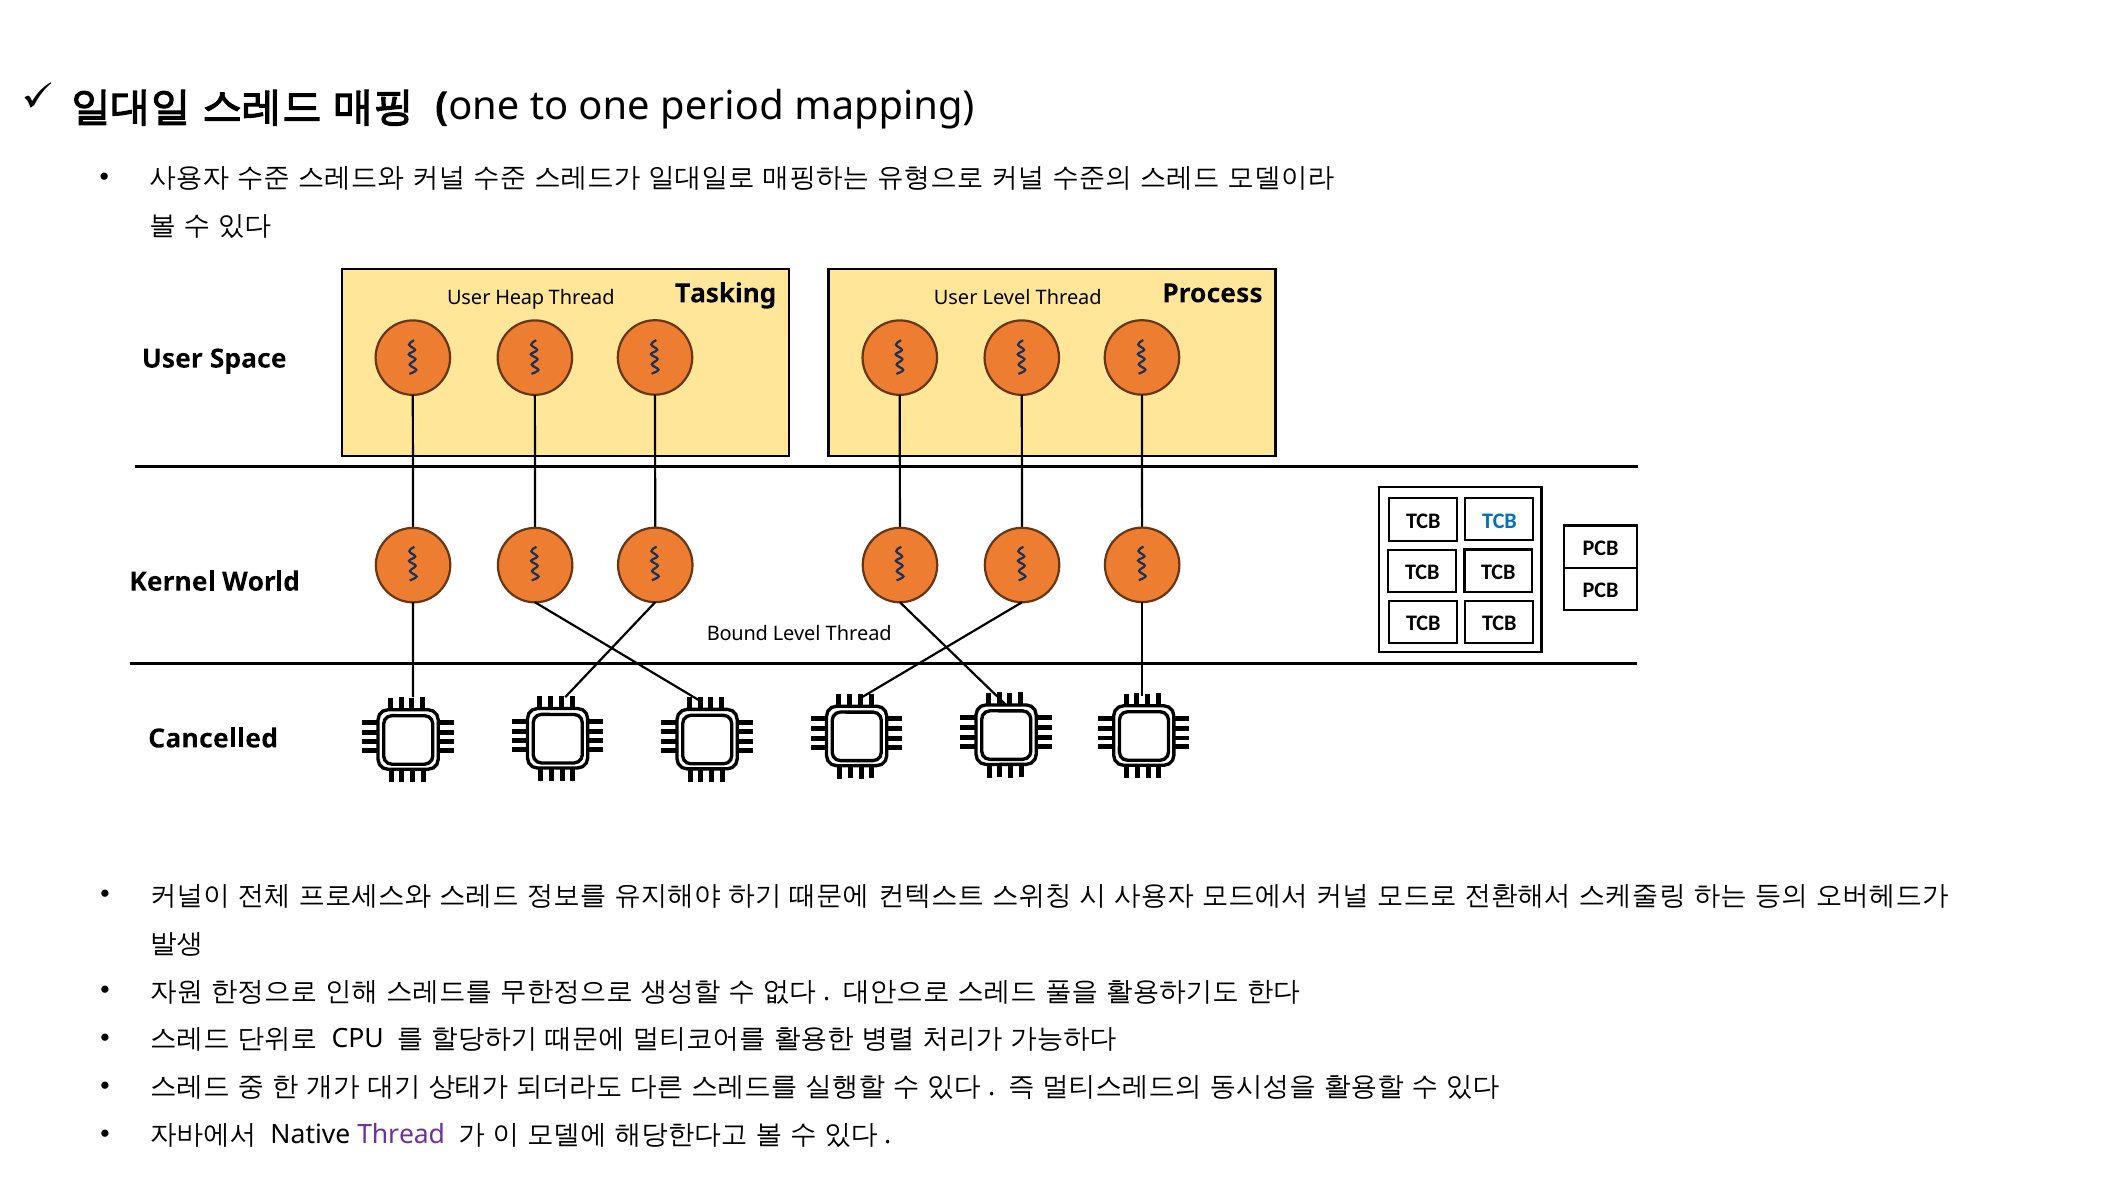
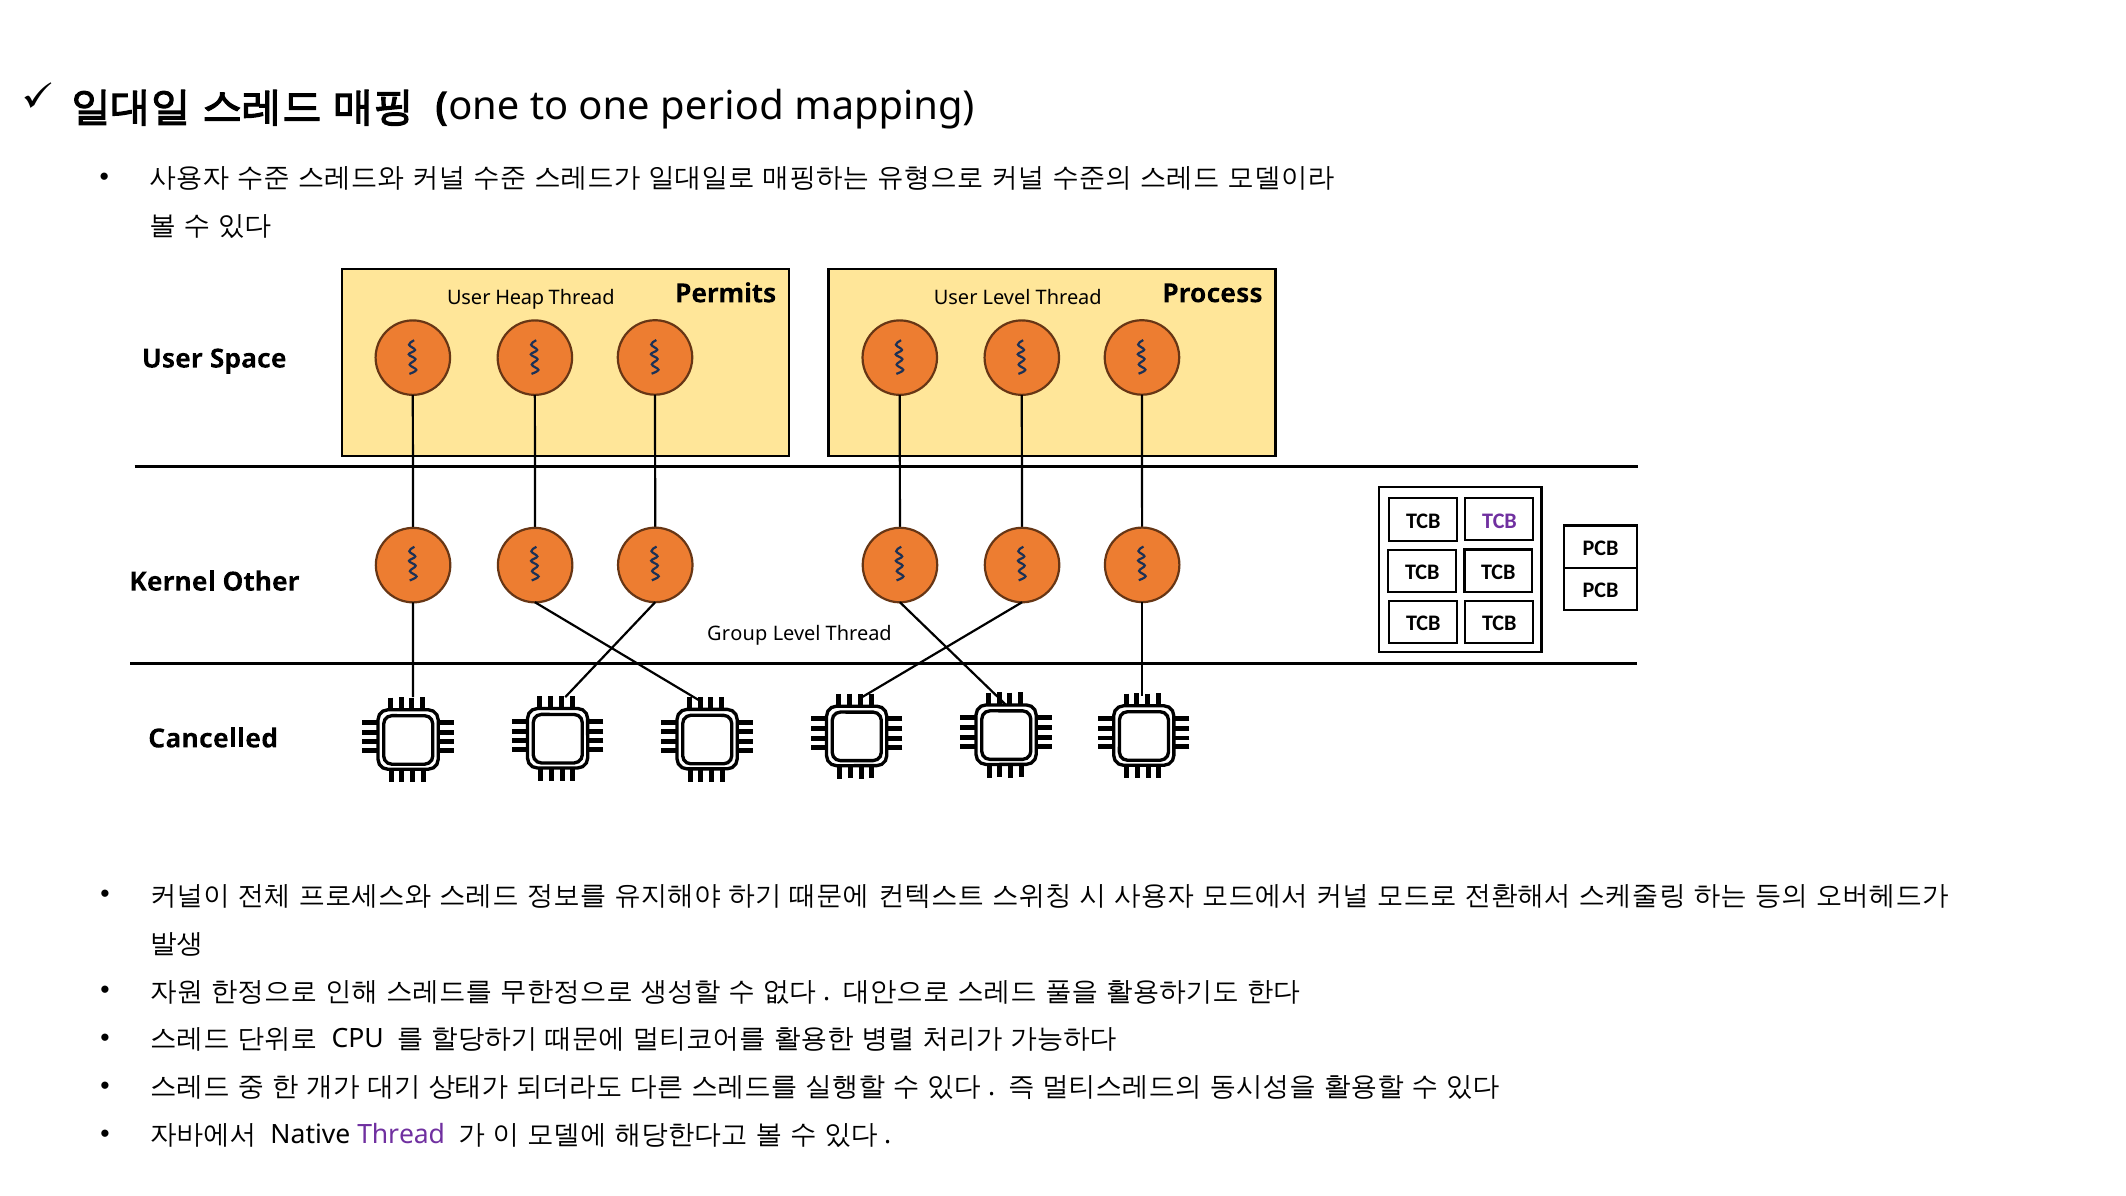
Tasking: Tasking -> Permits (726, 294)
TCB colour: blue -> purple (1499, 521)
World: World -> Other (261, 582)
Bound: Bound -> Group (737, 634)
